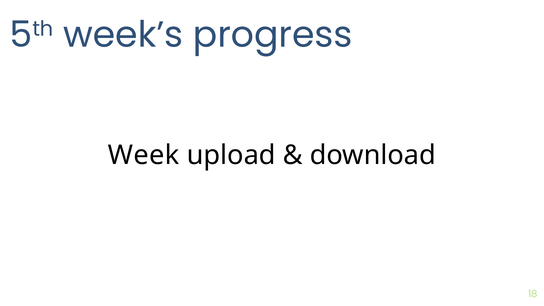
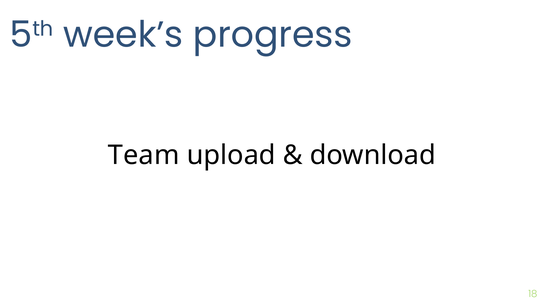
Week: Week -> Team (144, 155)
